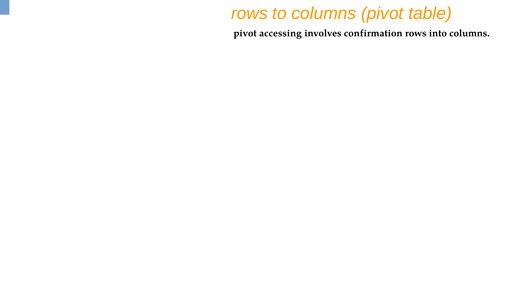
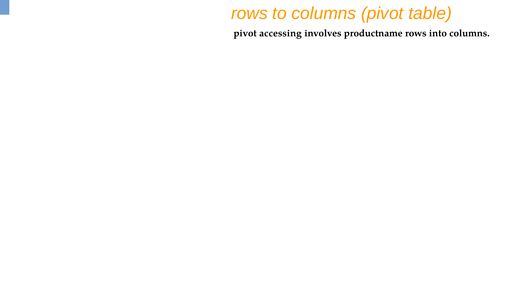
confirmation: confirmation -> productname (373, 33)
